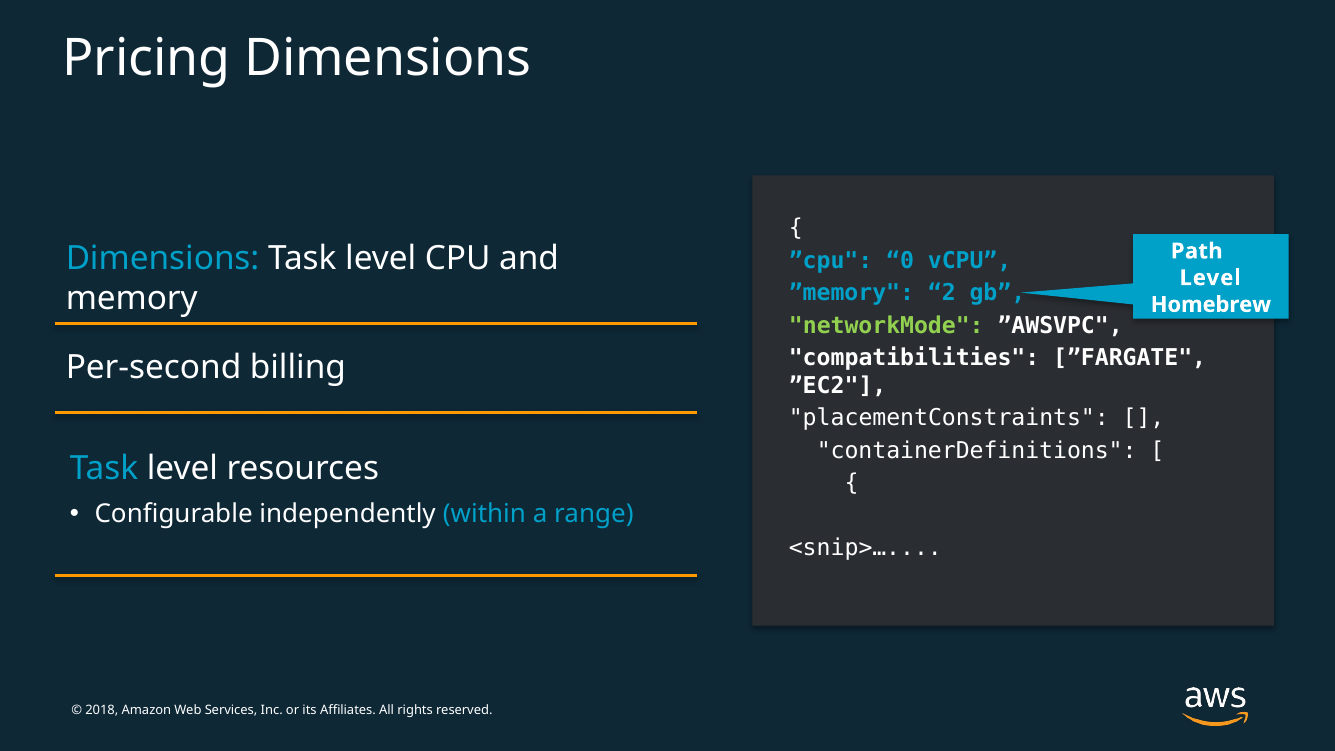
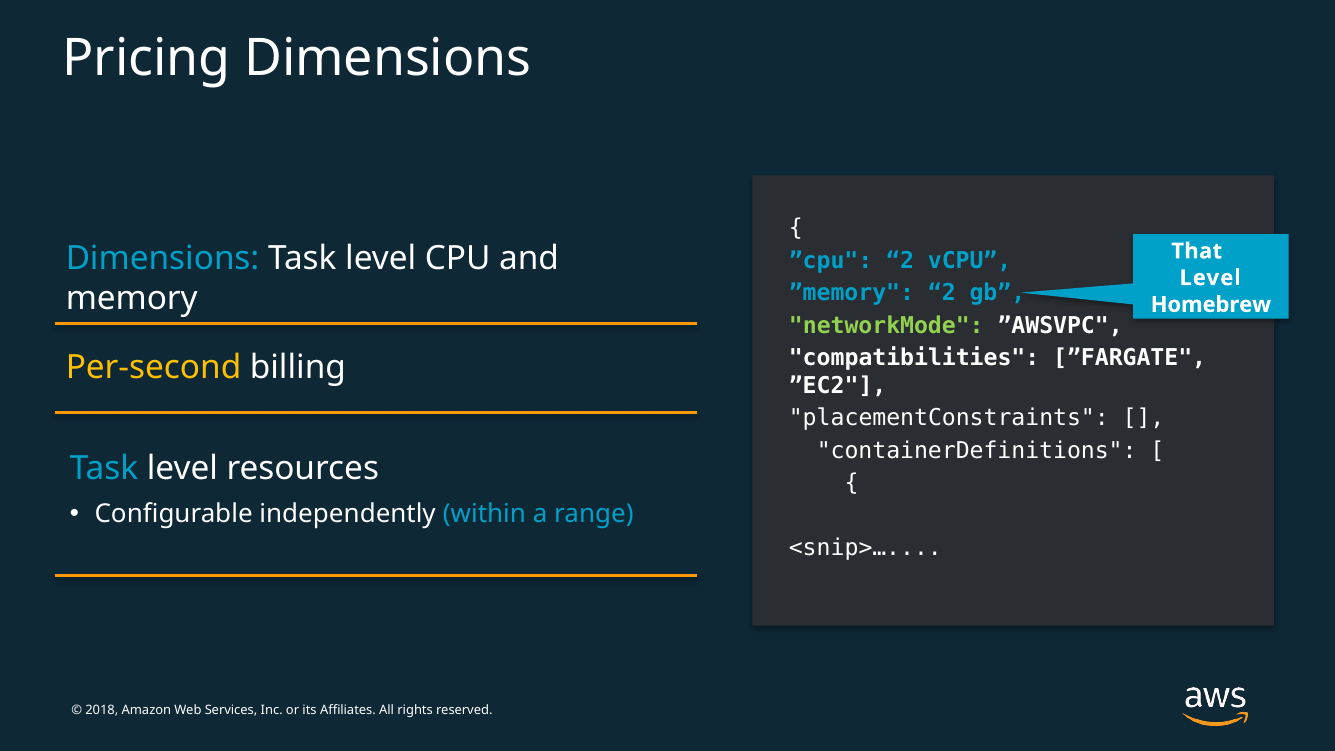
Path: Path -> That (1197, 251)
”cpu 0: 0 -> 2 (900, 261)
Per-second colour: white -> yellow (154, 367)
